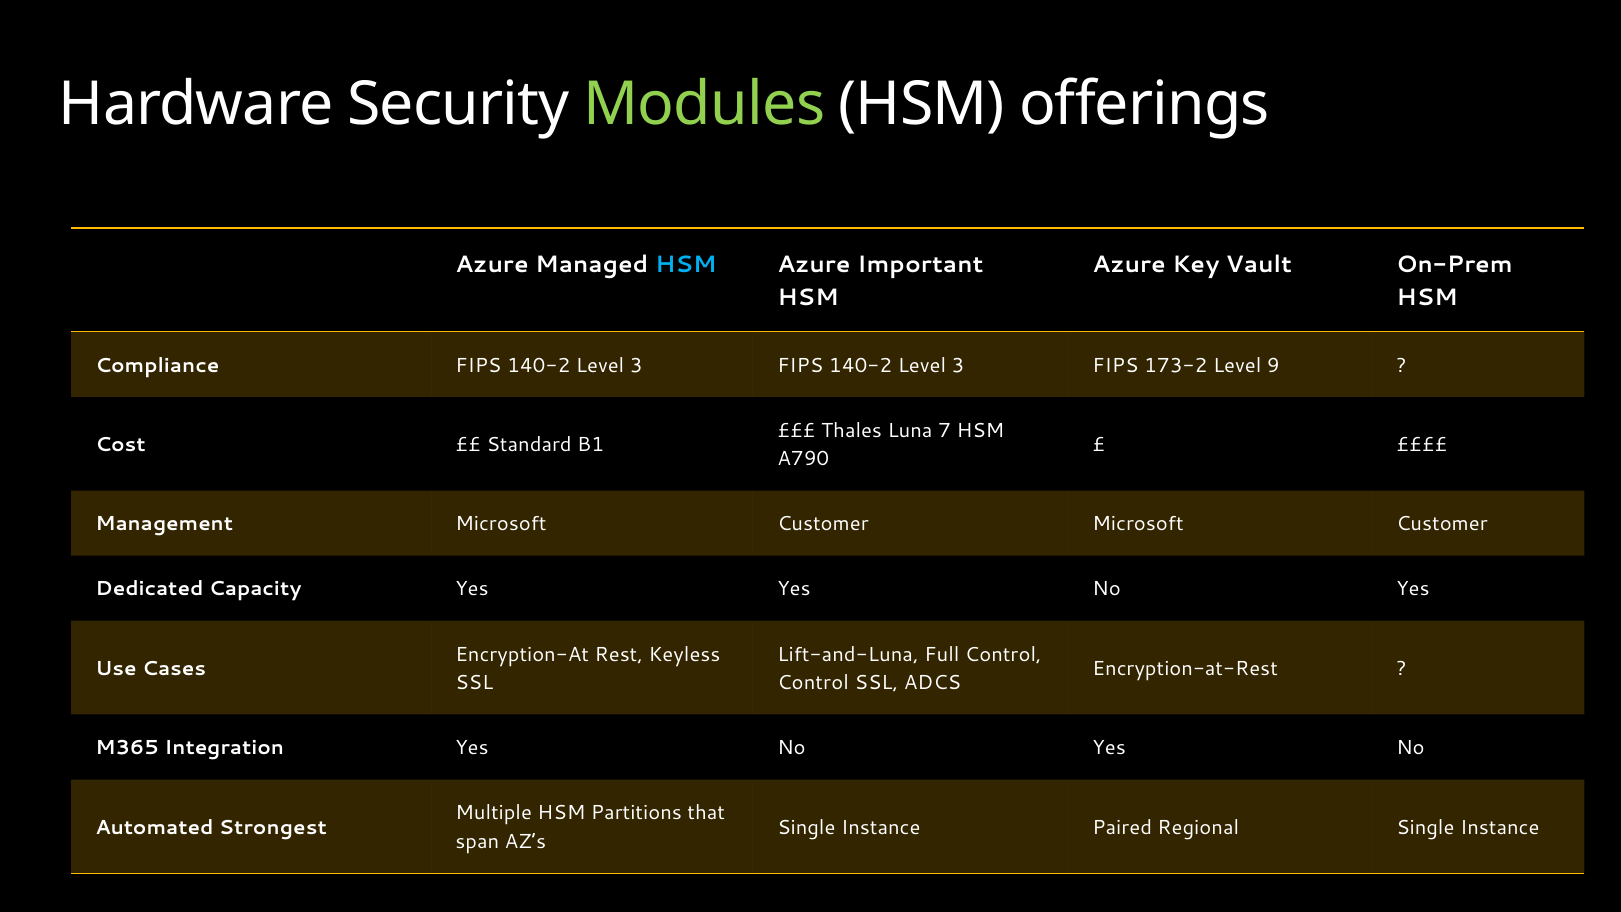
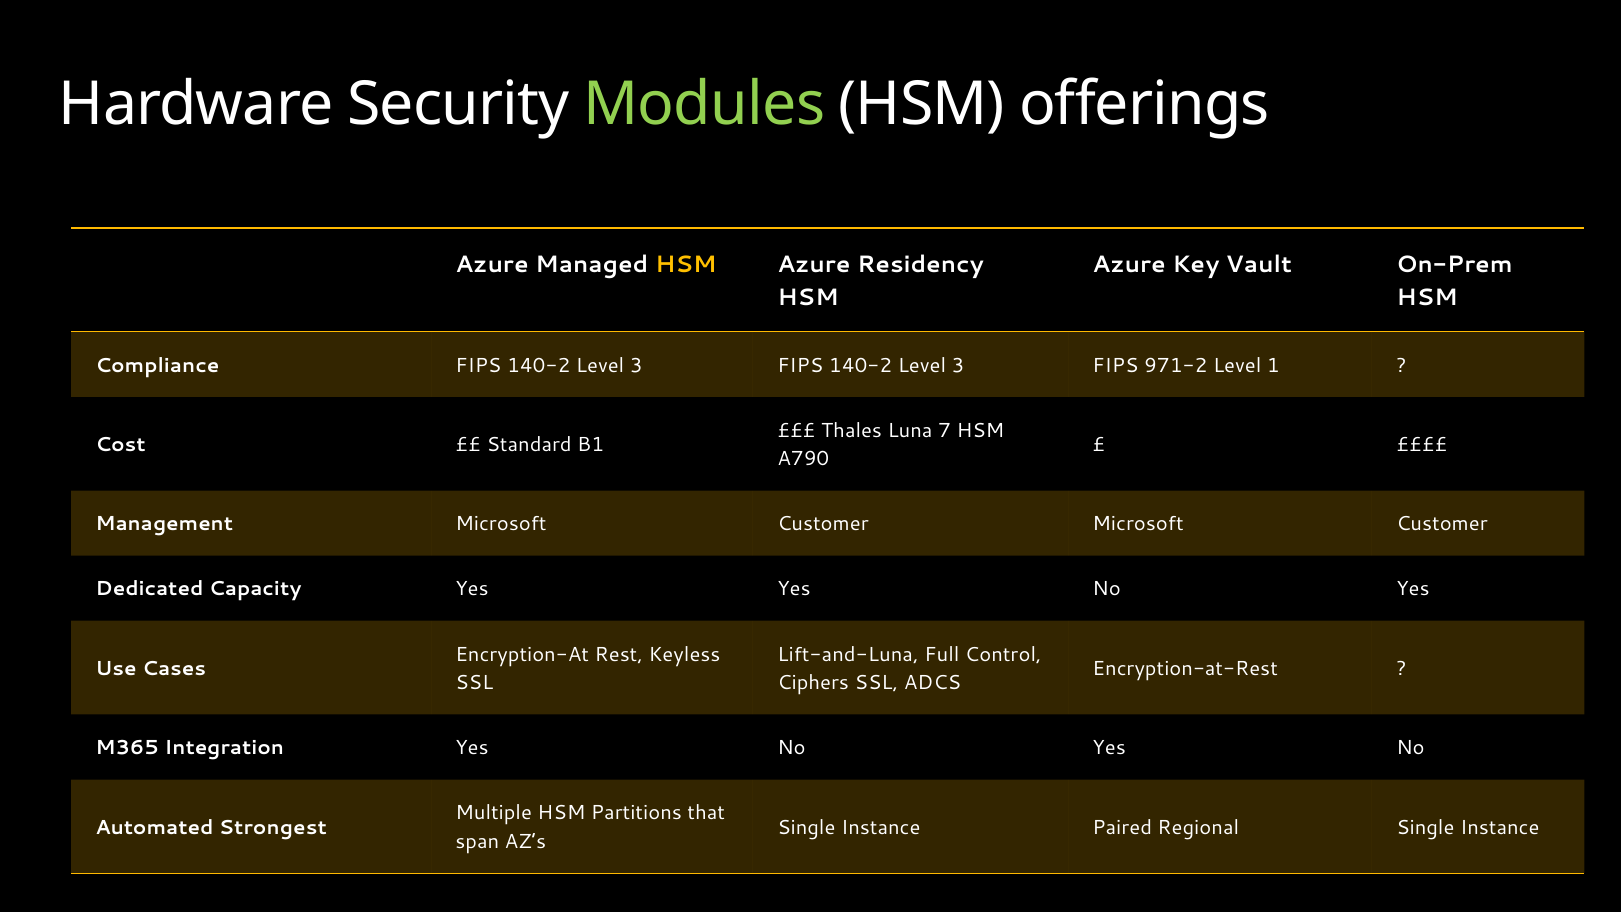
HSM colour: light blue -> yellow (686, 264)
Important: Important -> Residency (920, 264)
173-2: 173-2 -> 971-2 (1176, 365)
9: 9 -> 1 (1273, 365)
Control: Control -> Ciphers (813, 683)
